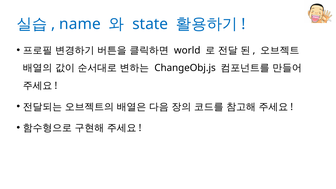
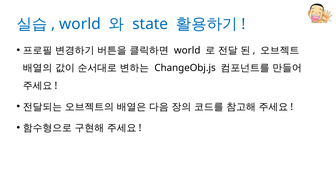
name: name -> world (80, 24)
